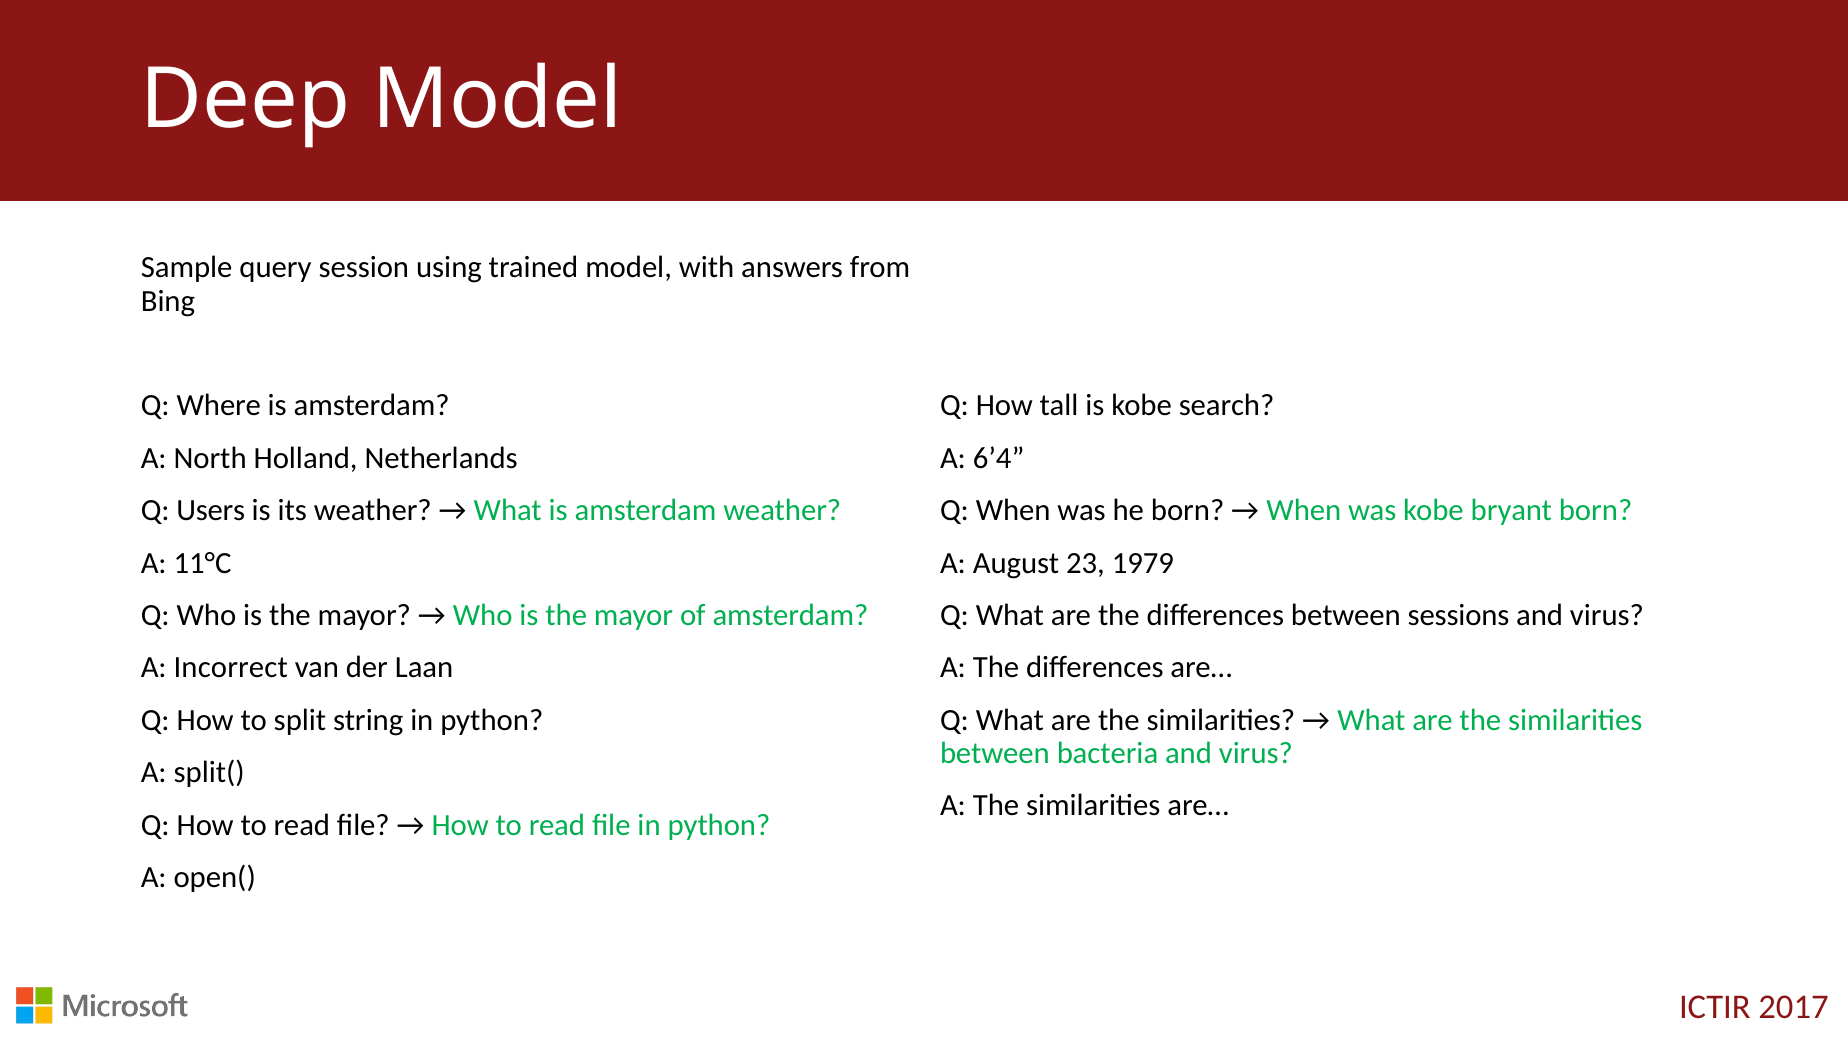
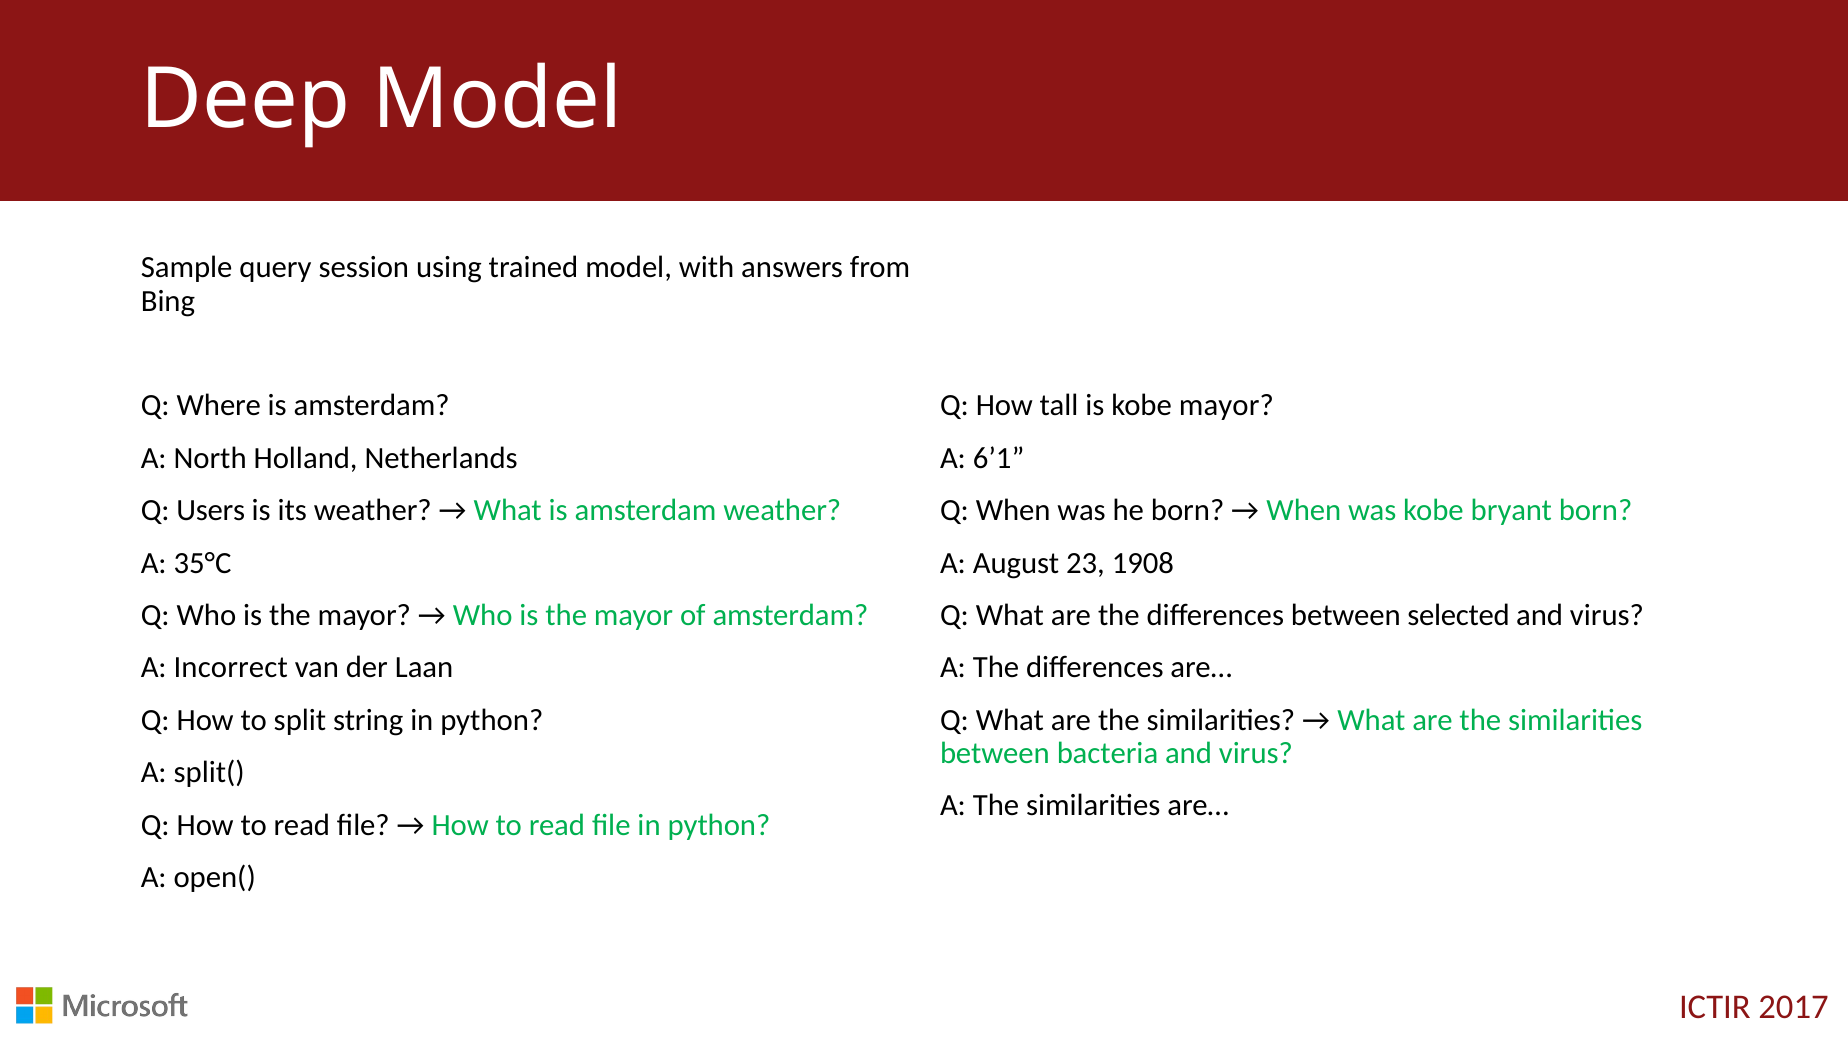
kobe search: search -> mayor (1226, 406)
6’4: 6’4 -> 6’1 (999, 458)
11°C: 11°C -> 35°C (203, 563)
1979: 1979 -> 1908 (1143, 563)
sessions: sessions -> selected (1459, 616)
